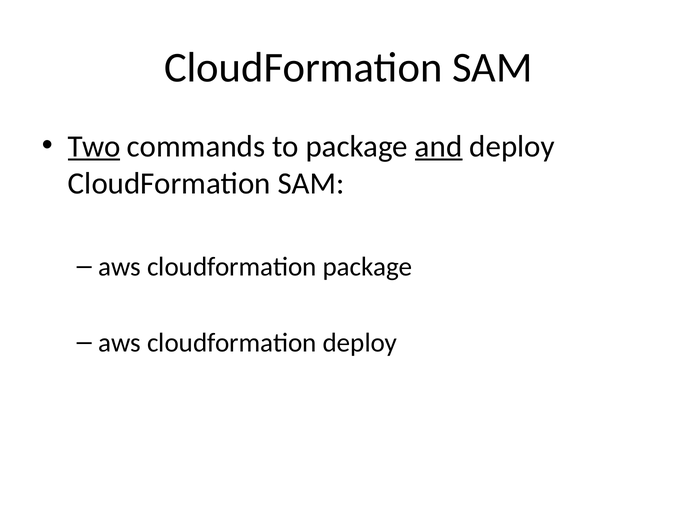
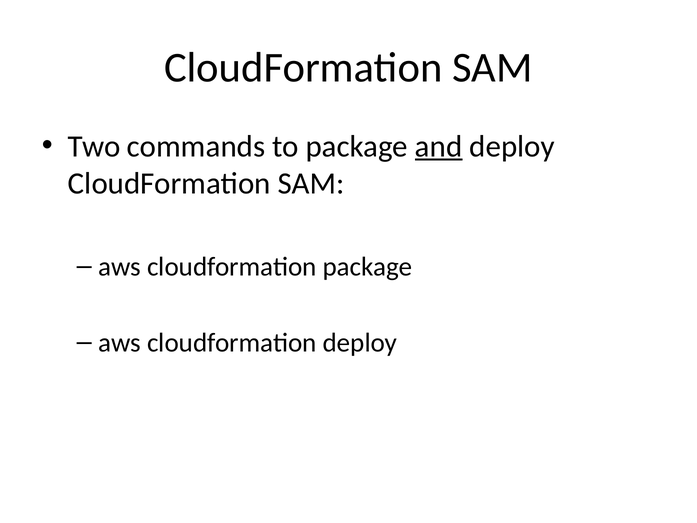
Two underline: present -> none (94, 146)
